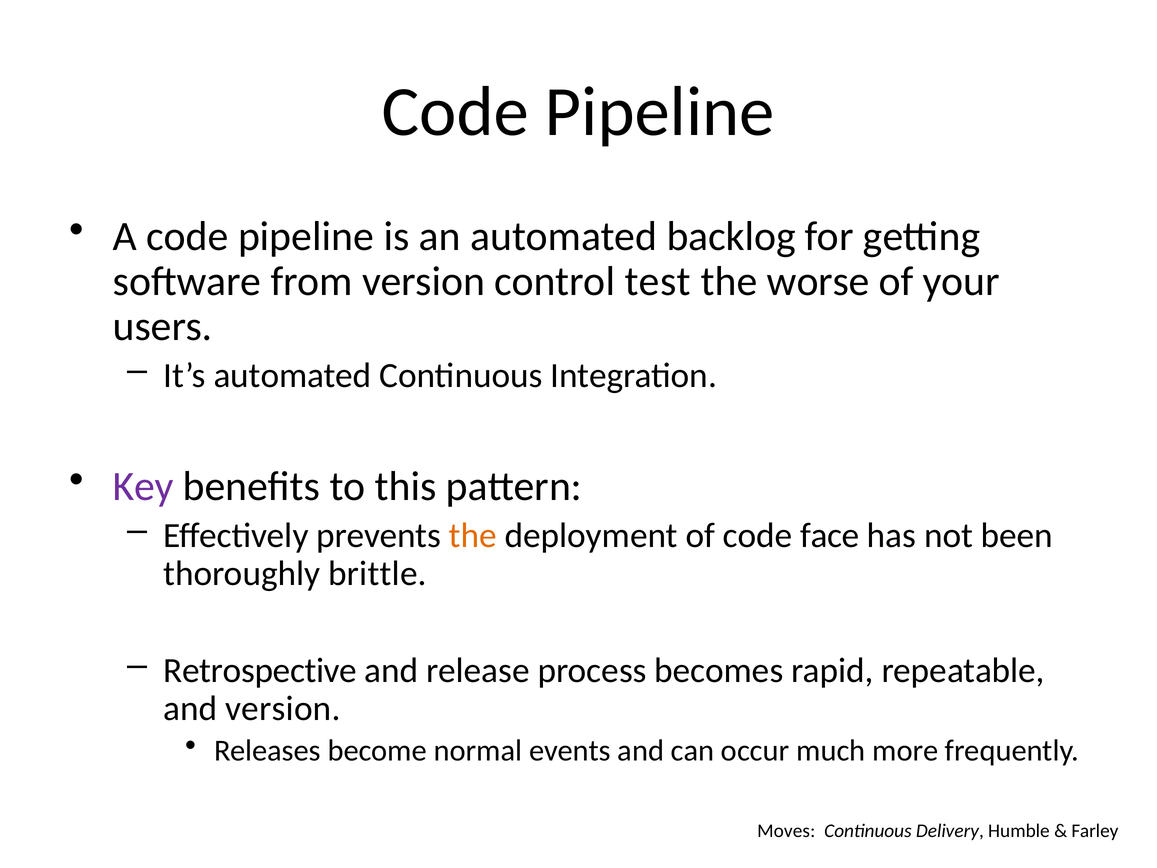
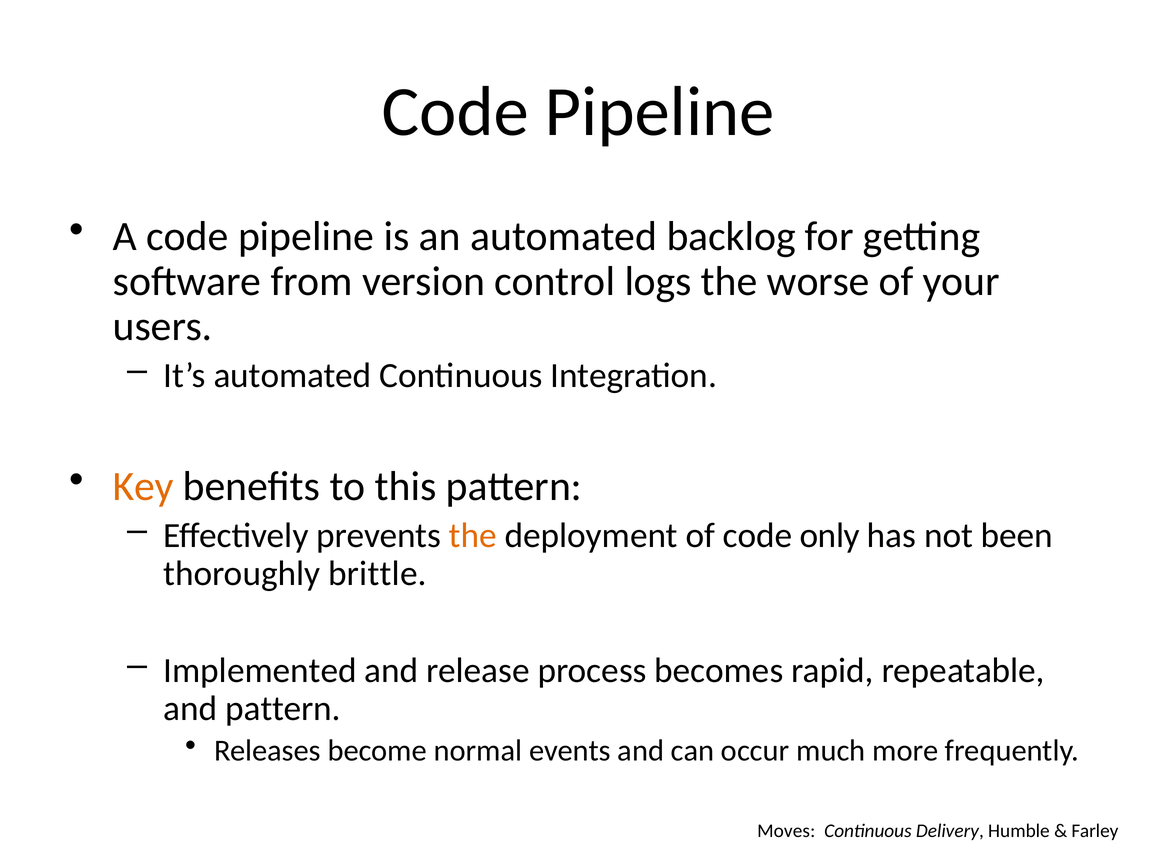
test: test -> logs (658, 281)
Key colour: purple -> orange (143, 486)
face: face -> only (830, 535)
Retrospective: Retrospective -> Implemented (260, 670)
and version: version -> pattern (283, 708)
